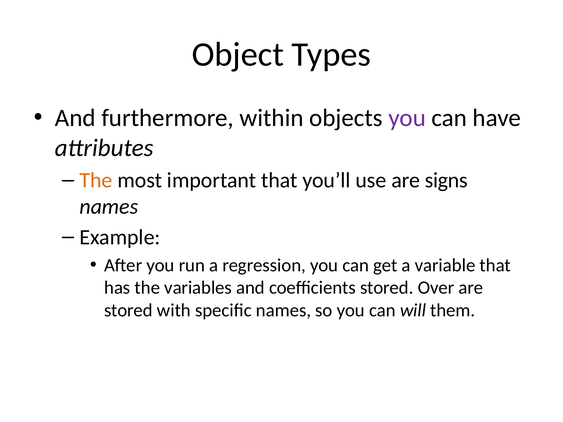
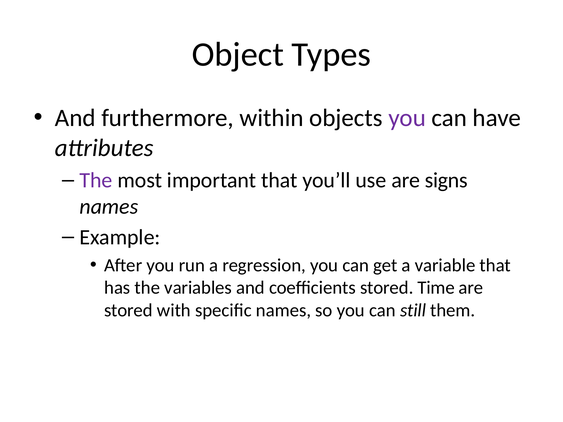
The colour: orange -> purple (96, 180)
Over: Over -> Time (436, 288)
will: will -> still (413, 310)
